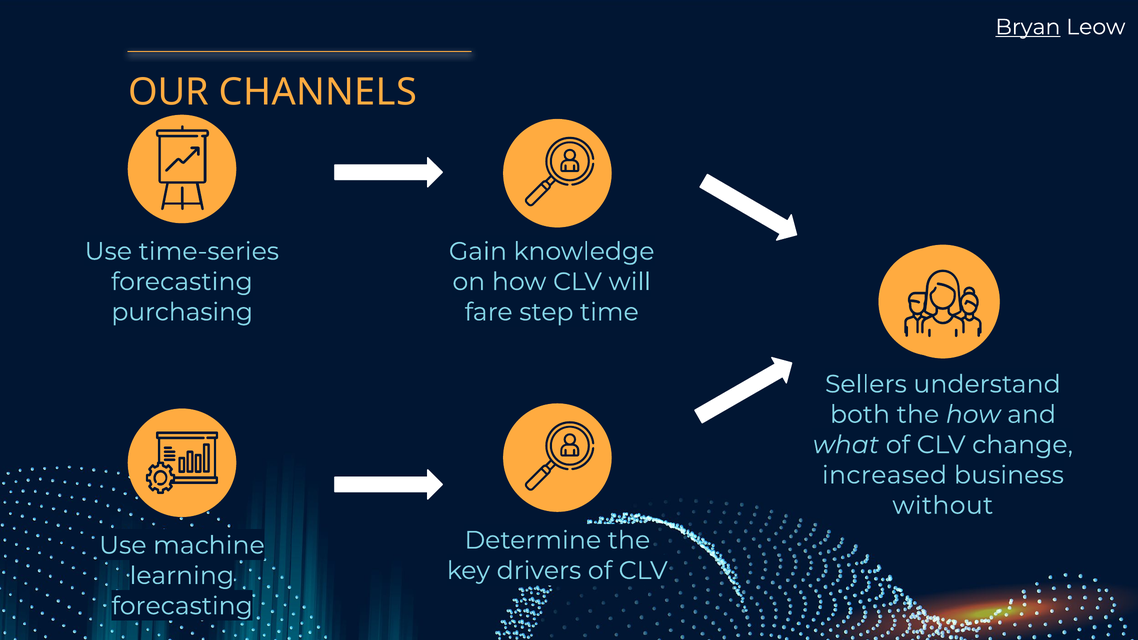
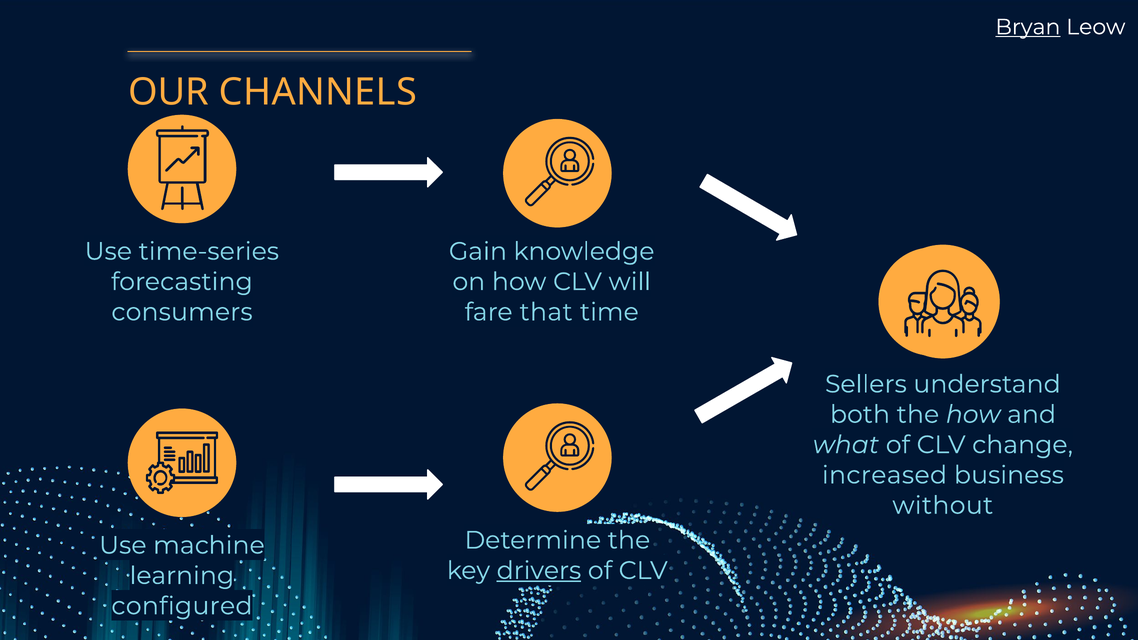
purchasing: purchasing -> consumers (182, 312)
step: step -> that (546, 312)
drivers underline: none -> present (539, 571)
forecasting: forecasting -> configured (182, 606)
